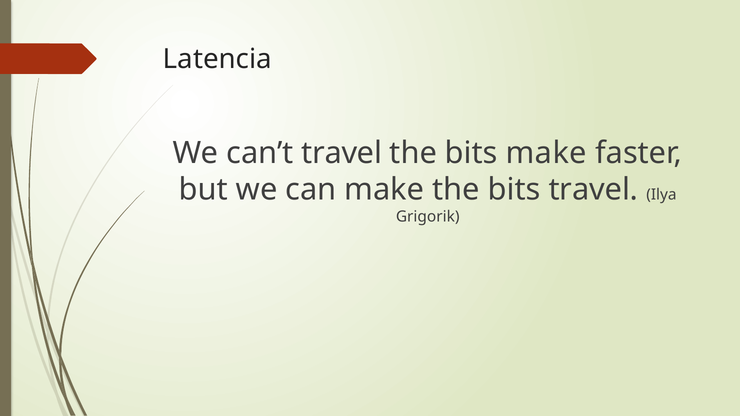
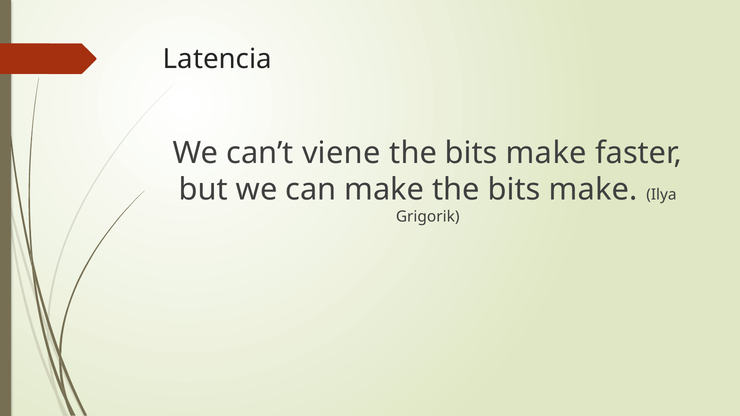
can’t travel: travel -> viene (341, 153)
travel: travel -> make (593, 190)
